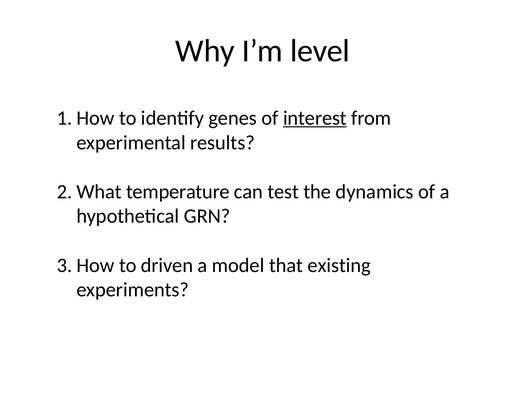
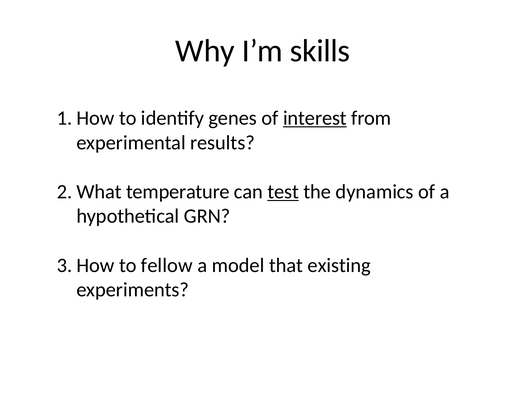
level: level -> skills (320, 51)
test underline: none -> present (283, 192)
driven: driven -> fellow (167, 265)
